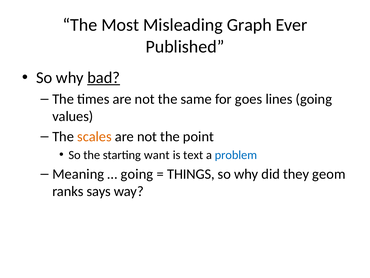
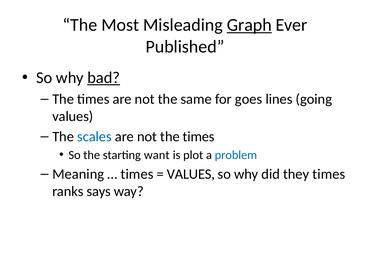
Graph underline: none -> present (249, 25)
scales colour: orange -> blue (94, 136)
not the point: point -> times (199, 136)
text: text -> plot (193, 155)
going: going -> times (137, 174)
THINGS: THINGS -> VALUES (191, 174)
they geom: geom -> times (329, 174)
